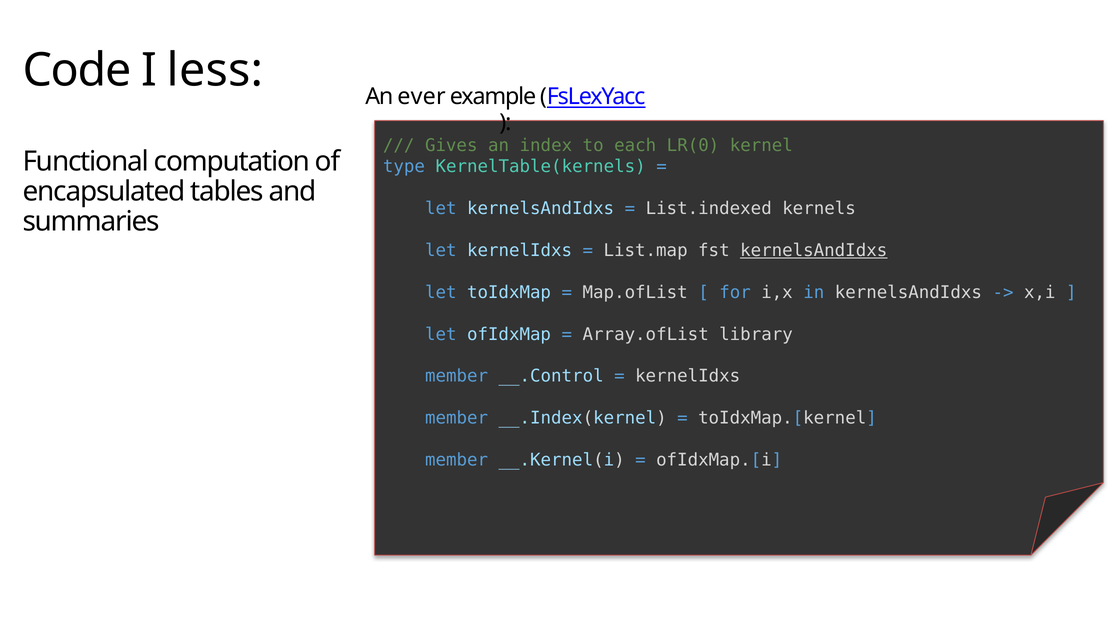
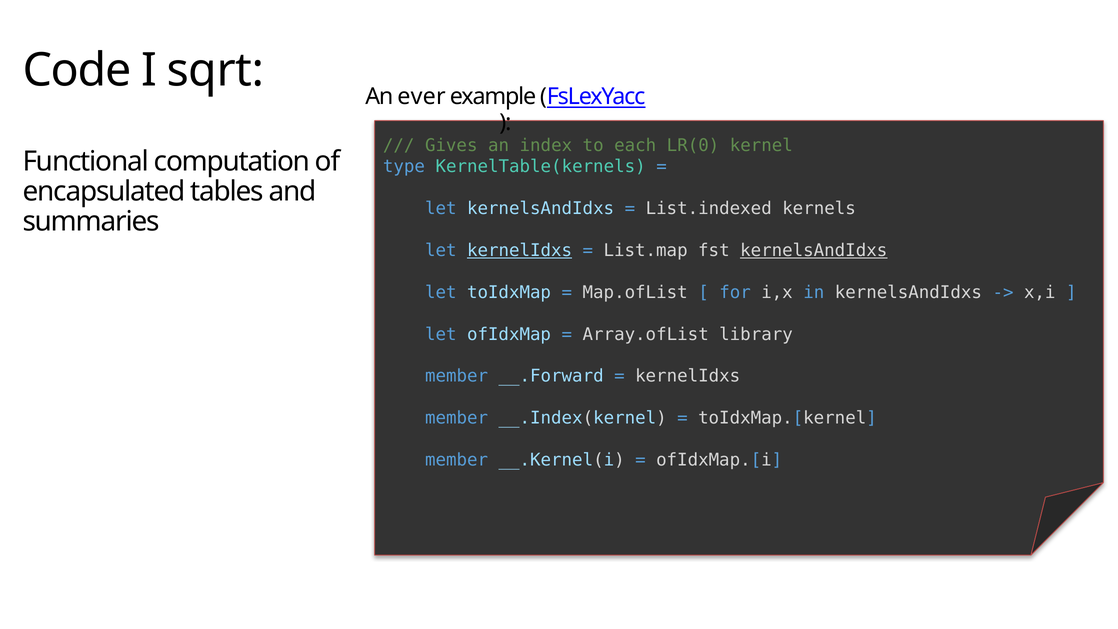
less: less -> sqrt (215, 71)
kernelIdxs underline: none -> present (520, 250)
__.Control: __.Control -> __.Forward (551, 376)
